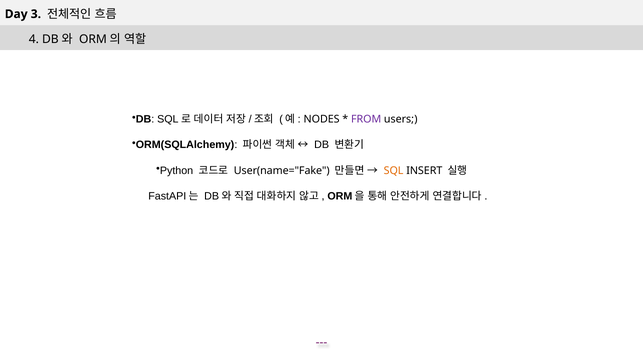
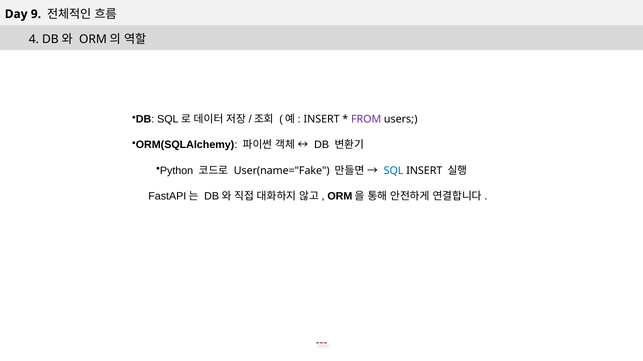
3: 3 -> 9 (36, 14)
NODES: NODES -> INSERT (322, 119)
SQL colour: orange -> blue (394, 171)
